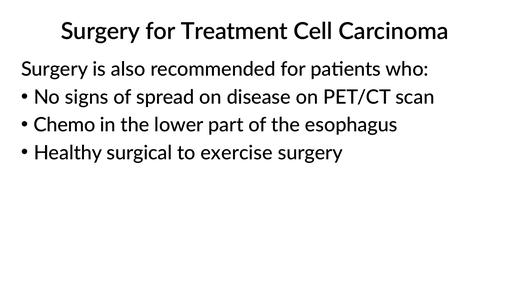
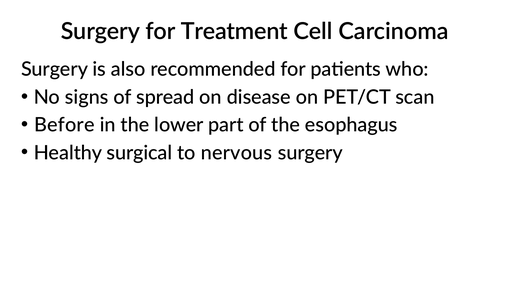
Chemo: Chemo -> Before (64, 125)
exercise: exercise -> nervous (236, 153)
